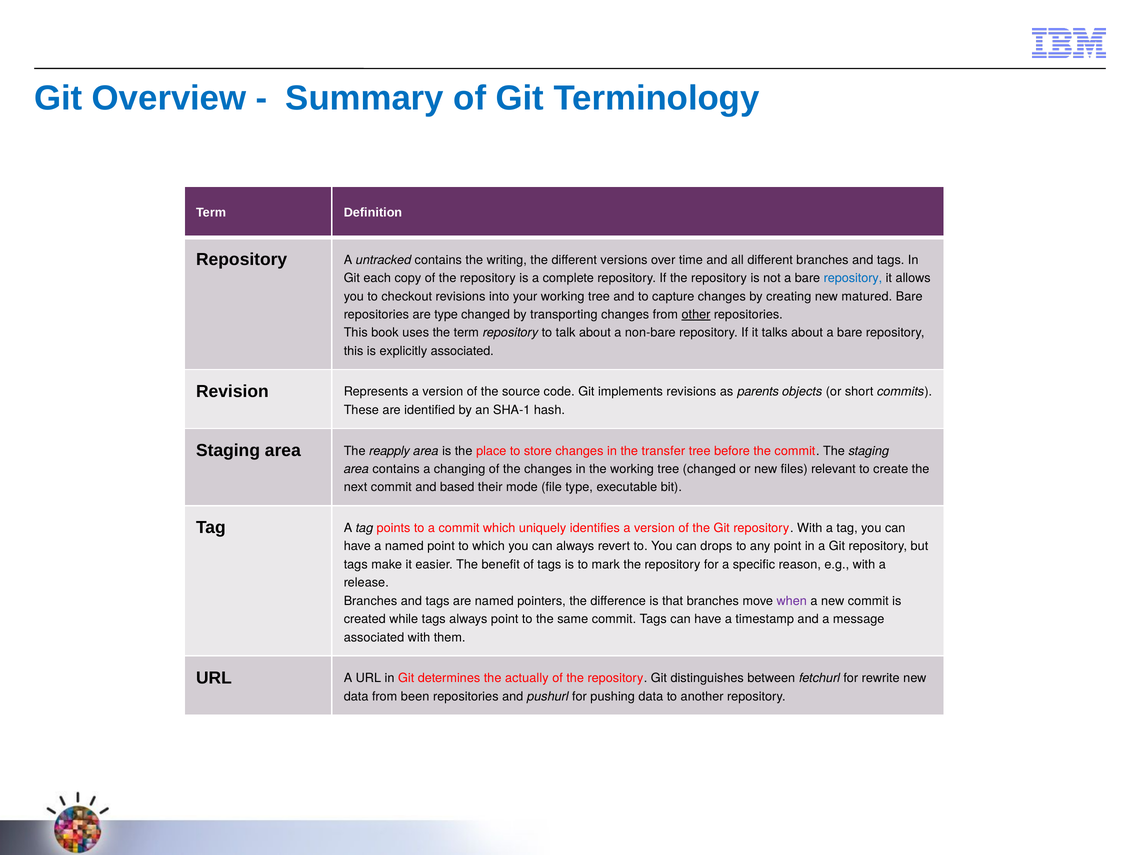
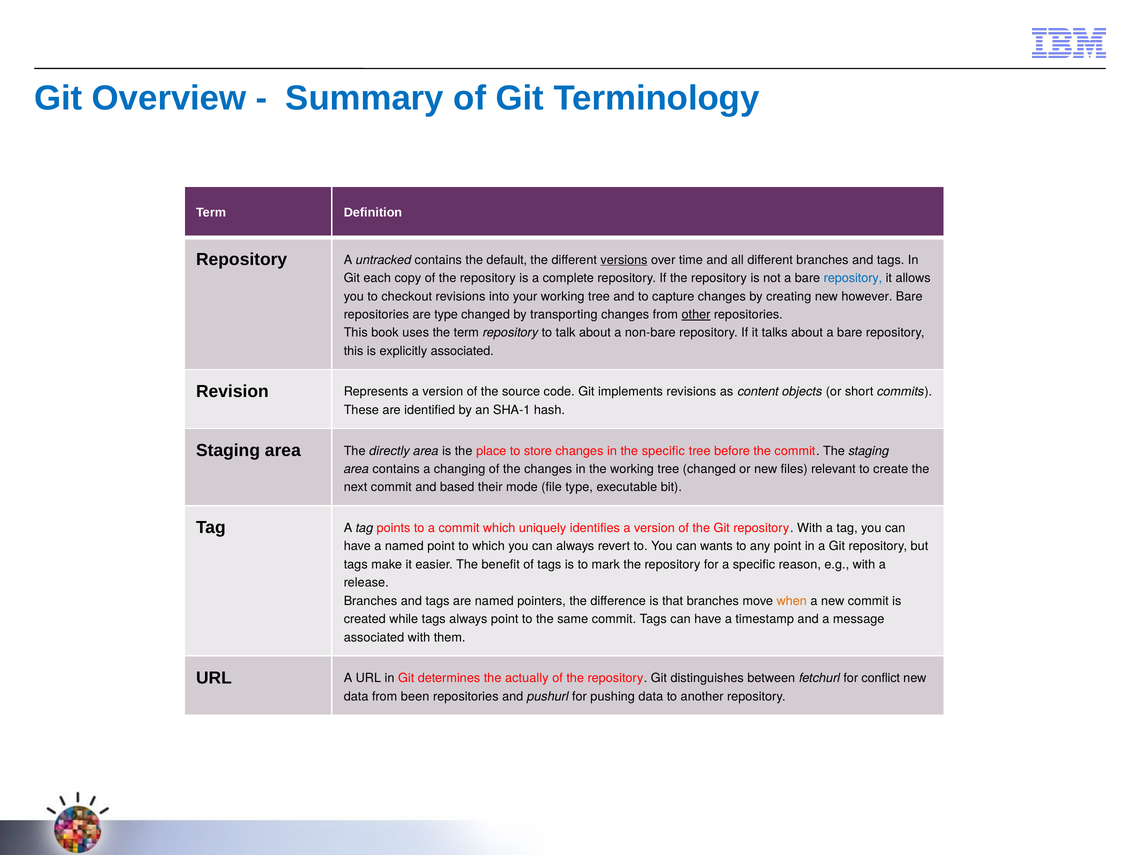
writing: writing -> default (507, 260)
versions underline: none -> present (624, 260)
matured: matured -> however (867, 296)
parents: parents -> content (758, 392)
reapply: reapply -> directly (389, 451)
the transfer: transfer -> specific (663, 451)
drops: drops -> wants (716, 546)
when colour: purple -> orange (792, 601)
rewrite: rewrite -> conflict (881, 678)
